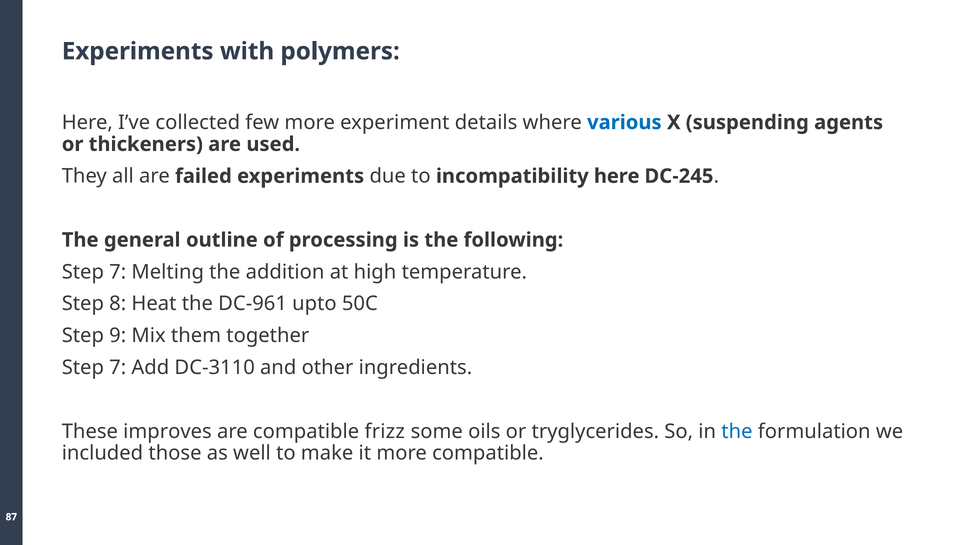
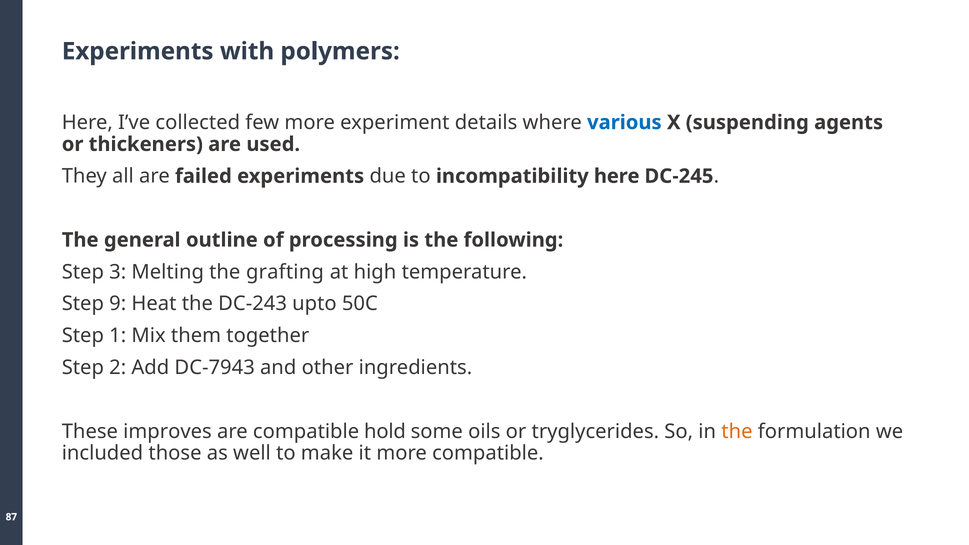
7: 7 -> 3 (118, 272)
addition: addition -> grafting (285, 272)
8: 8 -> 9 (118, 304)
DC-961: DC-961 -> DC-243 (253, 304)
9: 9 -> 1 (118, 336)
7: 7 -> 2 (118, 368)
DC-3110: DC-3110 -> DC-7943 (215, 368)
frizz: frizz -> hold (385, 431)
the colour: blue -> orange (737, 431)
